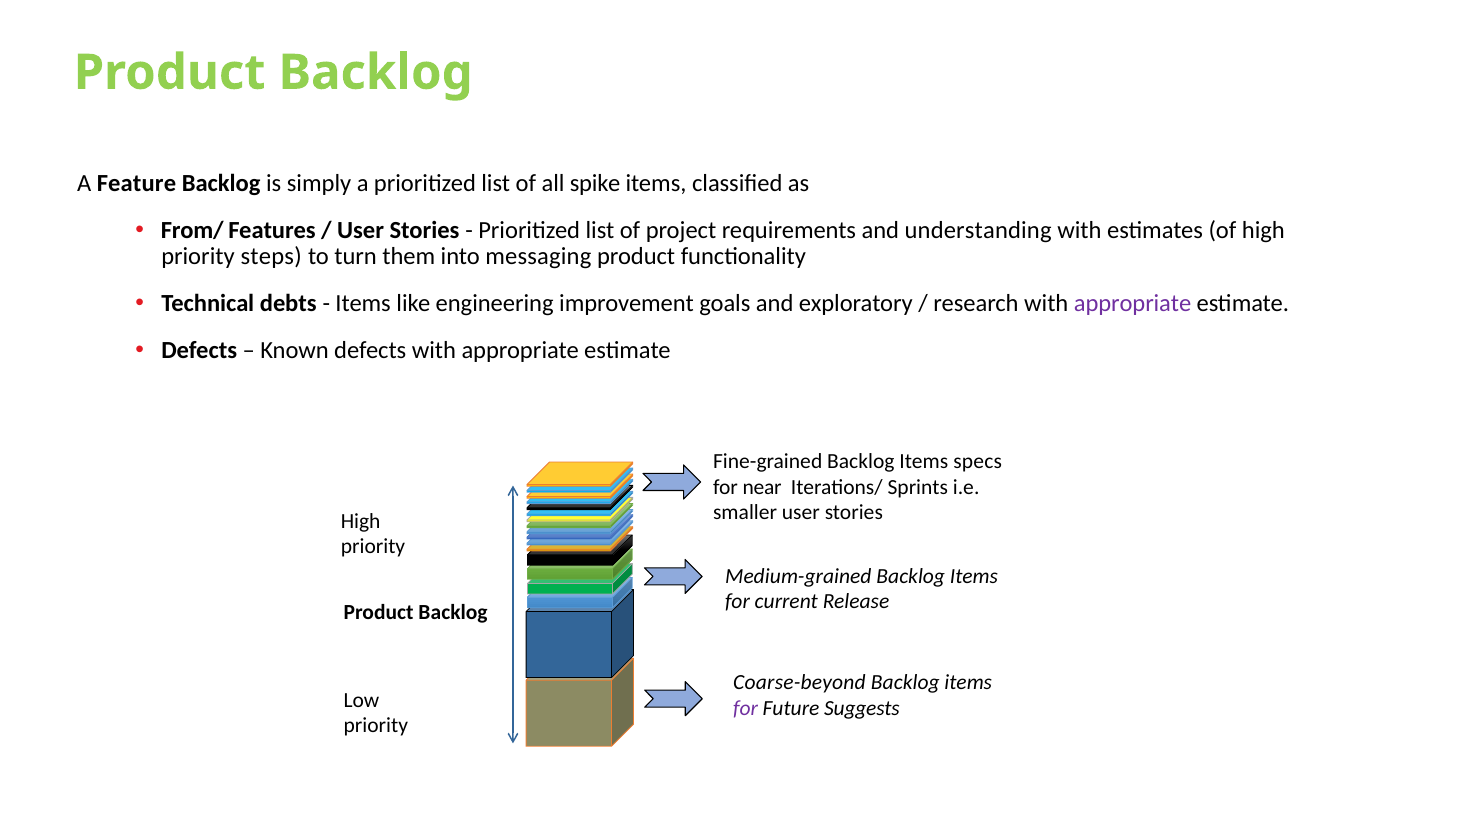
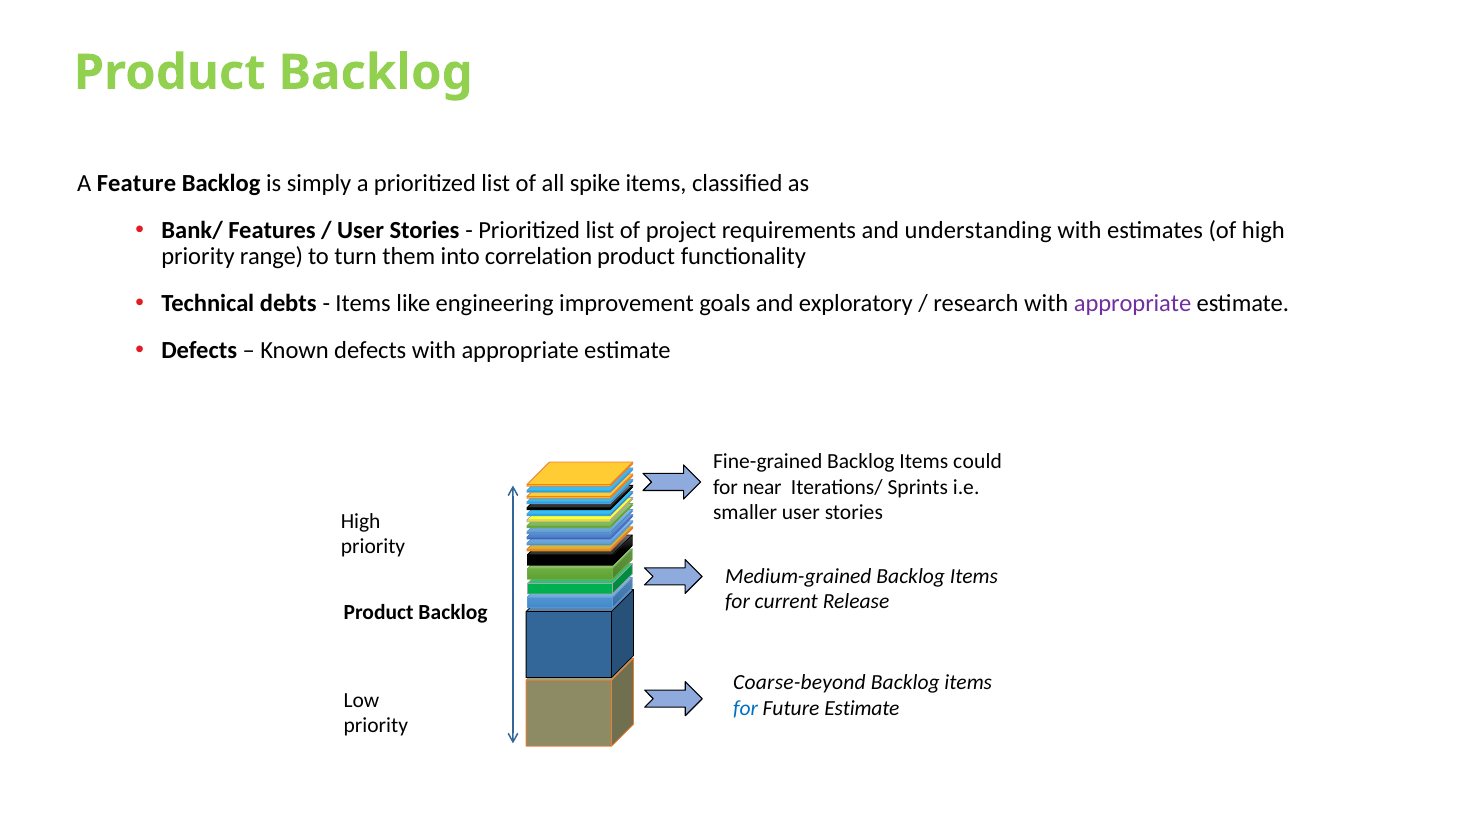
From/: From/ -> Bank/ (192, 230)
steps: steps -> range (271, 257)
messaging: messaging -> correlation (539, 257)
specs: specs -> could (978, 461)
for colour: purple -> blue (746, 708)
Future Suggests: Suggests -> Estimate (862, 708)
